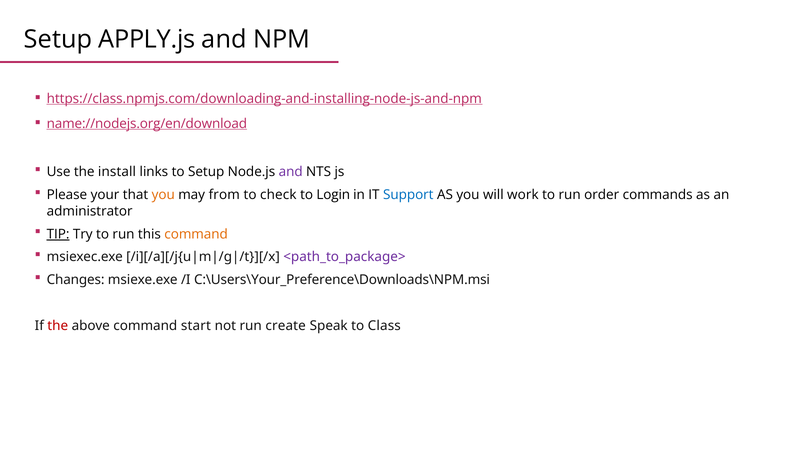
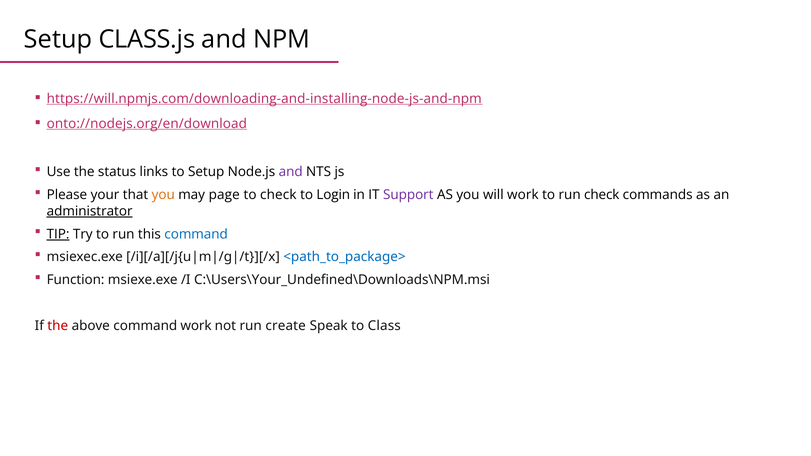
APPLY.js: APPLY.js -> CLASS.js (147, 39)
https://class.npmjs.com/downloading-and-installing-node-js-and-npm: https://class.npmjs.com/downloading-and-installing-node-js-and-npm -> https://will.npmjs.com/downloading-and-installing-node-js-and-npm (264, 99)
name://nodejs.org/en/download: name://nodejs.org/en/download -> onto://nodejs.org/en/download (147, 124)
install: install -> status (117, 172)
from: from -> page (224, 195)
Support colour: blue -> purple (408, 195)
run order: order -> check (602, 195)
administrator underline: none -> present (90, 211)
command colour: orange -> blue (196, 234)
<path_to_package> colour: purple -> blue (344, 257)
Changes: Changes -> Function (76, 280)
C:\Users\Your_Preference\Downloads\NPM.msi: C:\Users\Your_Preference\Downloads\NPM.msi -> C:\Users\Your_Undefined\Downloads\NPM.msi (342, 280)
command start: start -> work (196, 326)
